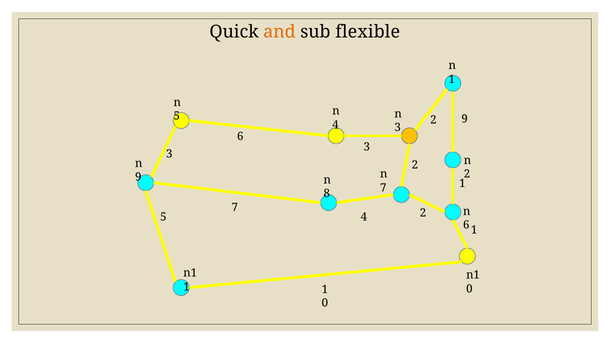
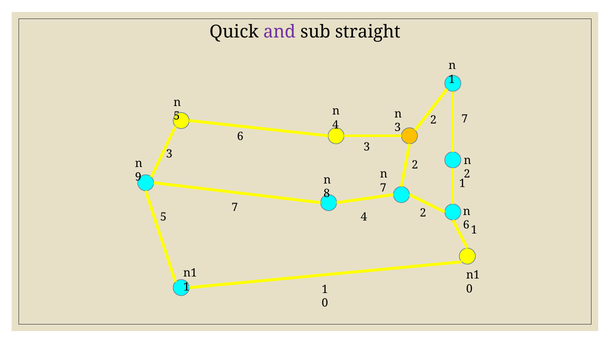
and colour: orange -> purple (279, 32)
flexible: flexible -> straight (368, 32)
2 9: 9 -> 7 (465, 119)
